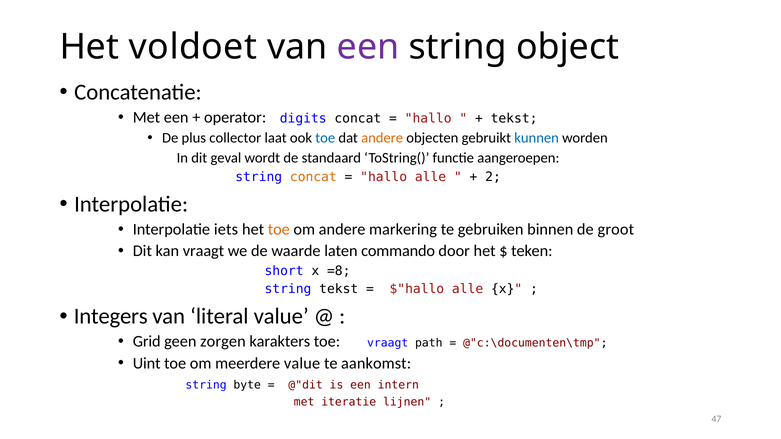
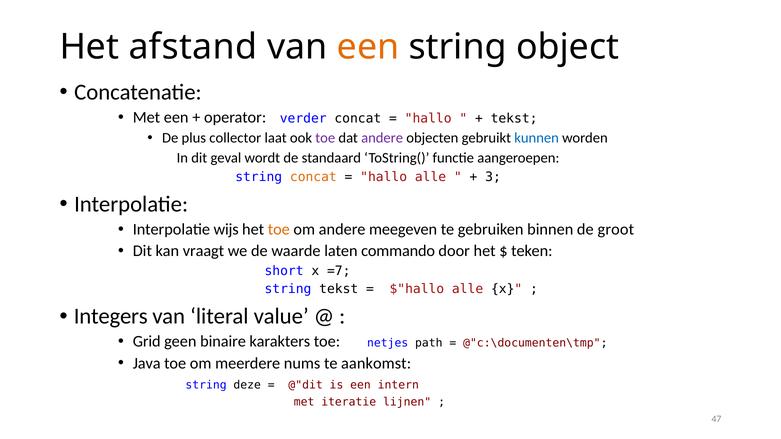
voldoet: voldoet -> afstand (193, 47)
een colour: purple -> orange (368, 47)
digits: digits -> verder (303, 119)
toe colour: blue -> purple (325, 138)
andere colour: orange -> purple (382, 138)
2: 2 -> 3 (493, 177)
iets: iets -> wijs (226, 230)
markering: markering -> meegeven (403, 230)
=8: =8 -> =7 (339, 271)
zorgen: zorgen -> binaire (223, 342)
toe vraagt: vraagt -> netjes (388, 343)
Uint: Uint -> Java (147, 363)
meerdere value: value -> nums (302, 363)
byte: byte -> deze (247, 385)
